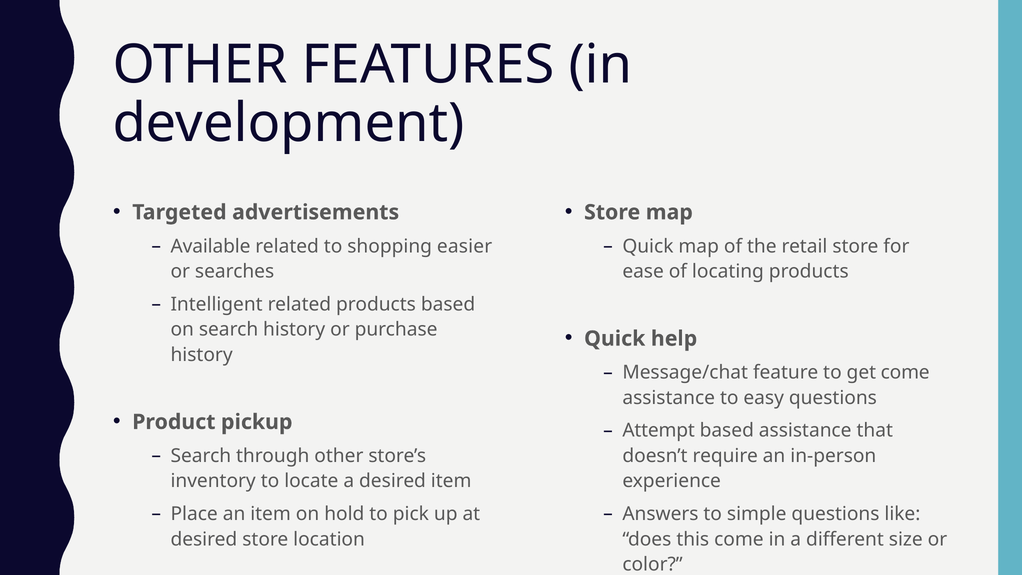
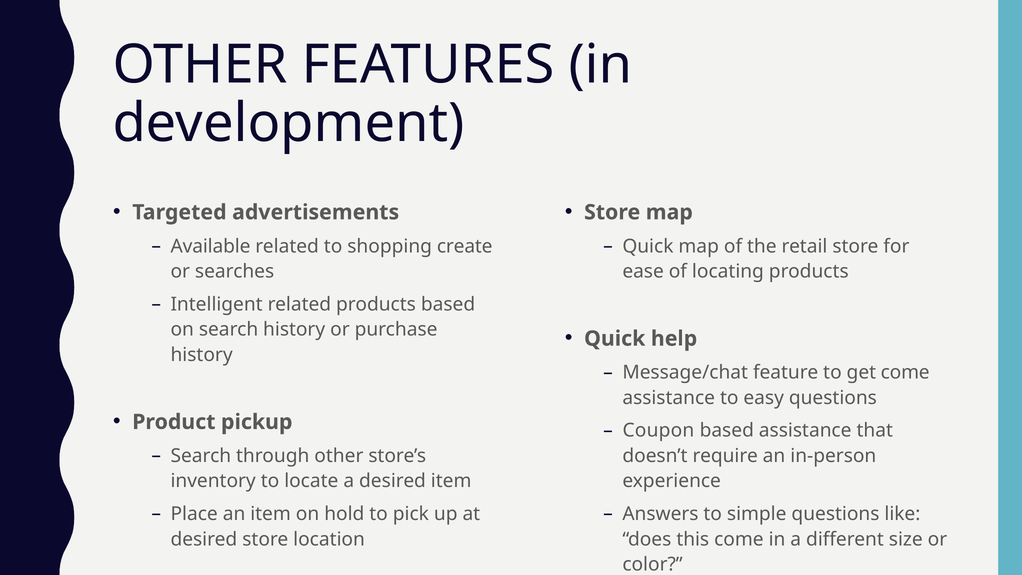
easier: easier -> create (465, 246)
Attempt: Attempt -> Coupon (658, 430)
